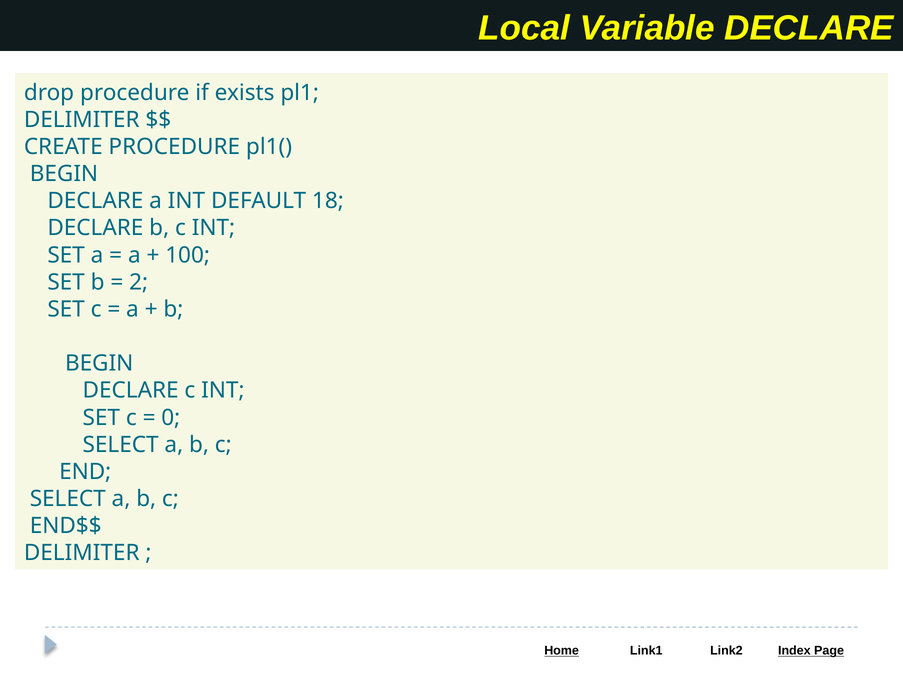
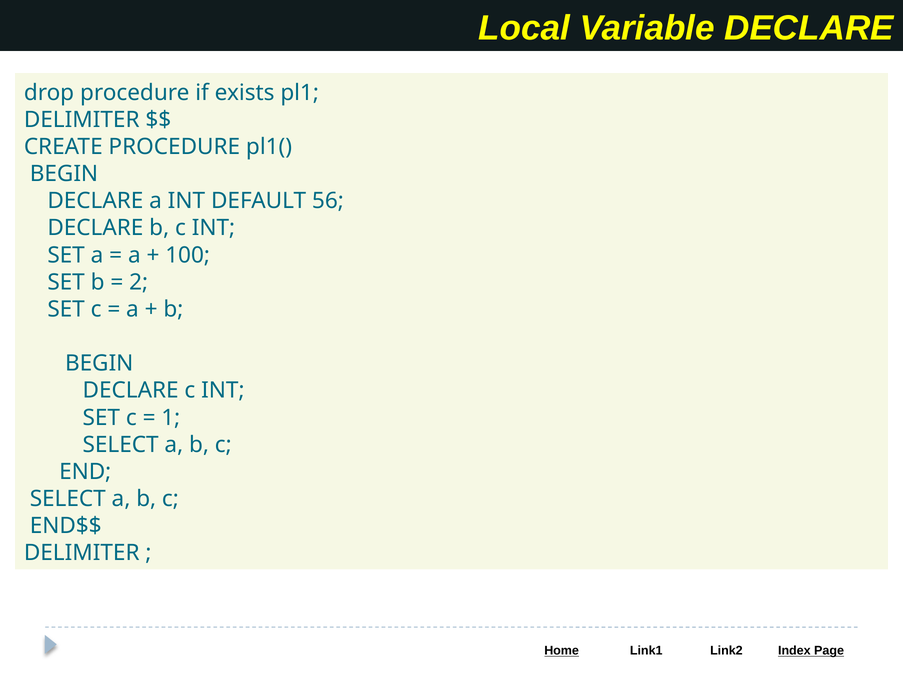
18: 18 -> 56 (328, 201)
0: 0 -> 1 (171, 418)
